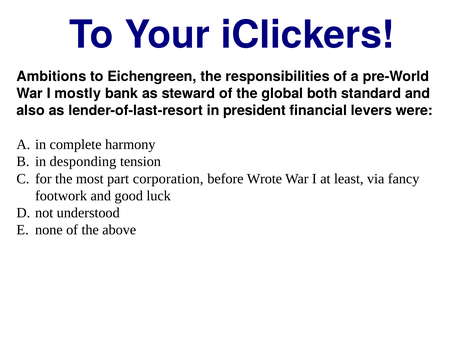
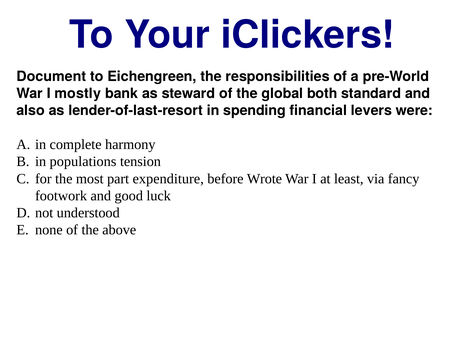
Ambitions: Ambitions -> Document (51, 76)
president: president -> spending (255, 110)
desponding: desponding -> populations (83, 162)
corporation: corporation -> expenditure (168, 179)
